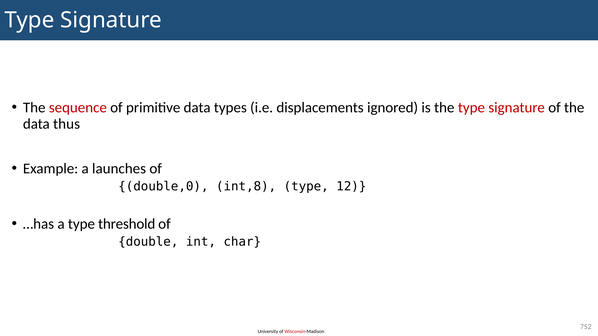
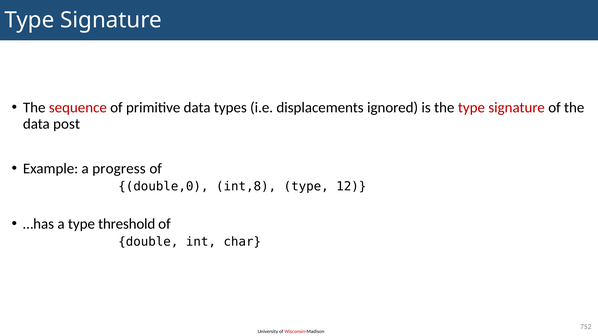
thus: thus -> post (67, 124)
launches: launches -> progress (119, 169)
